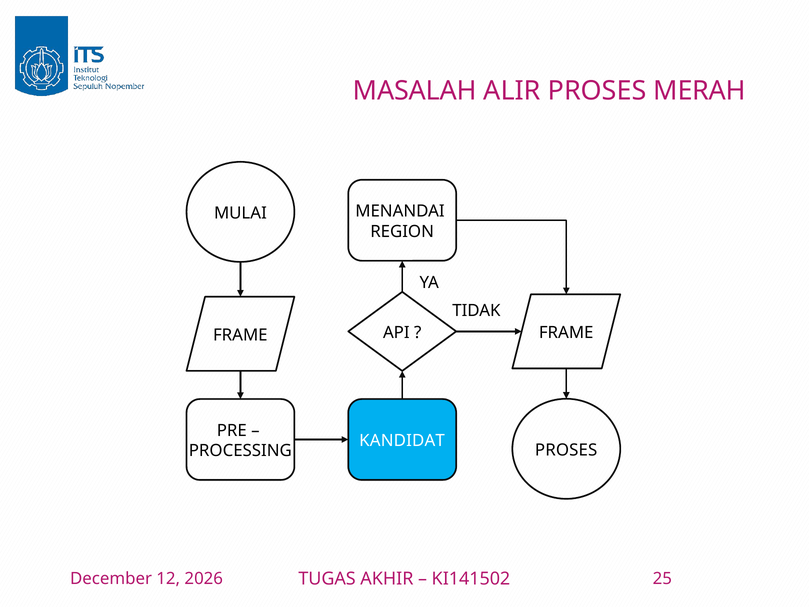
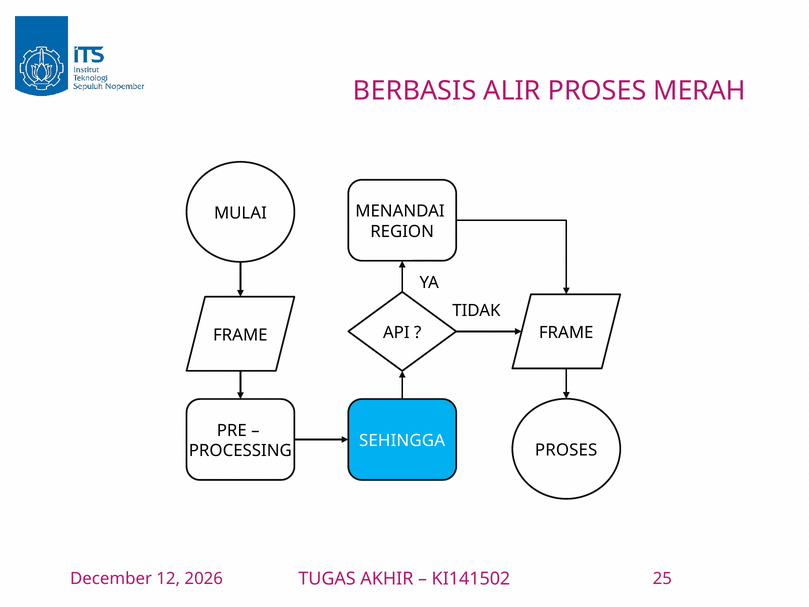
MASALAH: MASALAH -> BERBASIS (415, 91)
KANDIDAT: KANDIDAT -> SEHINGGA (402, 440)
